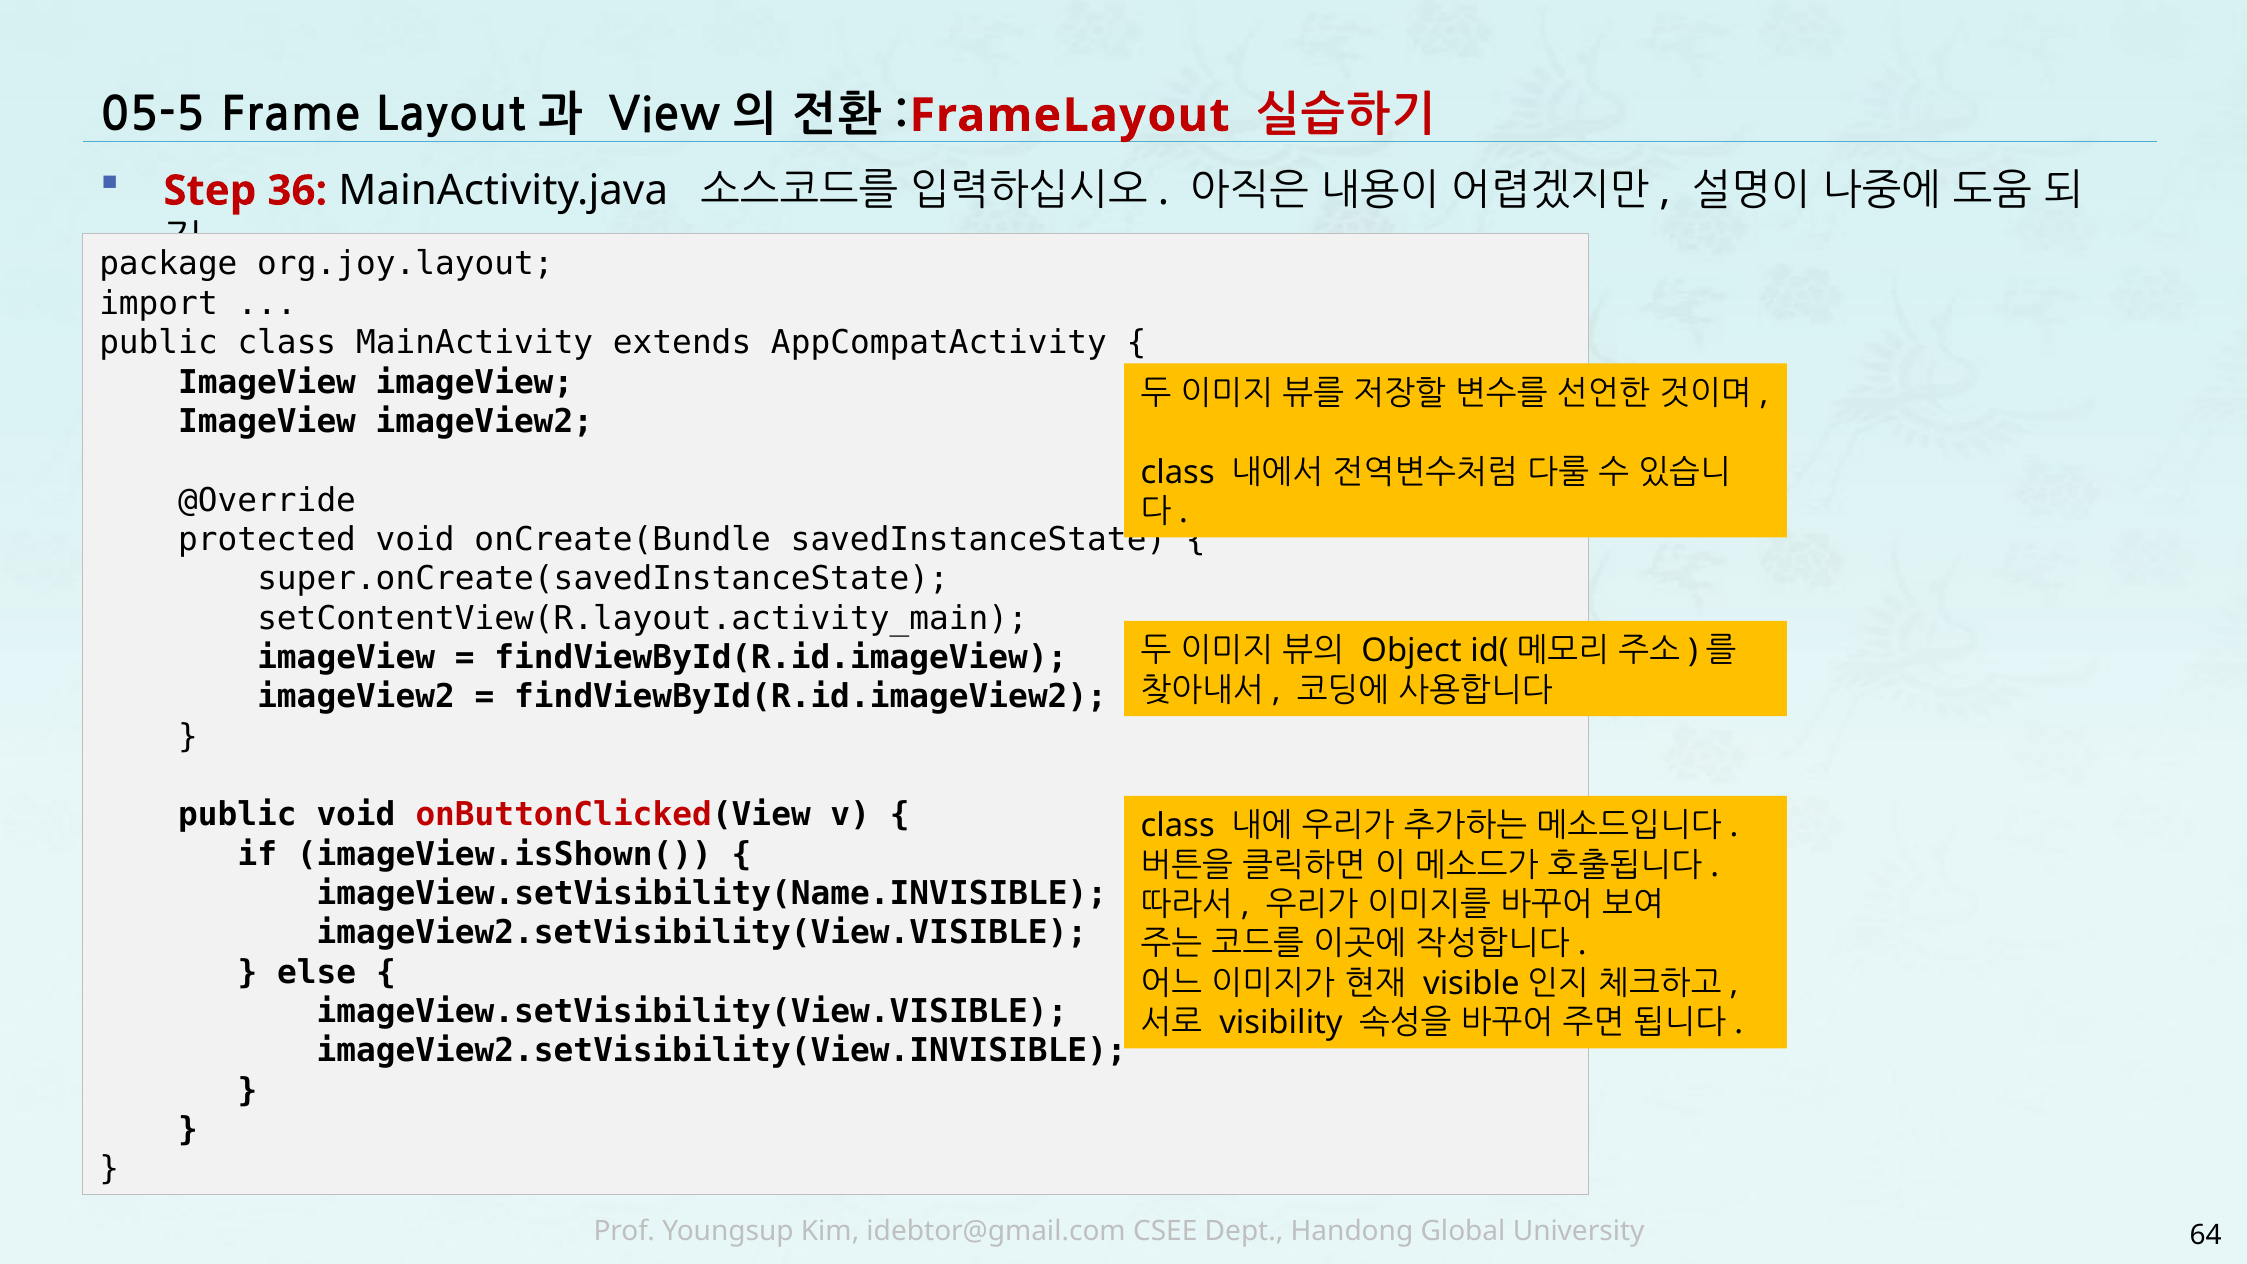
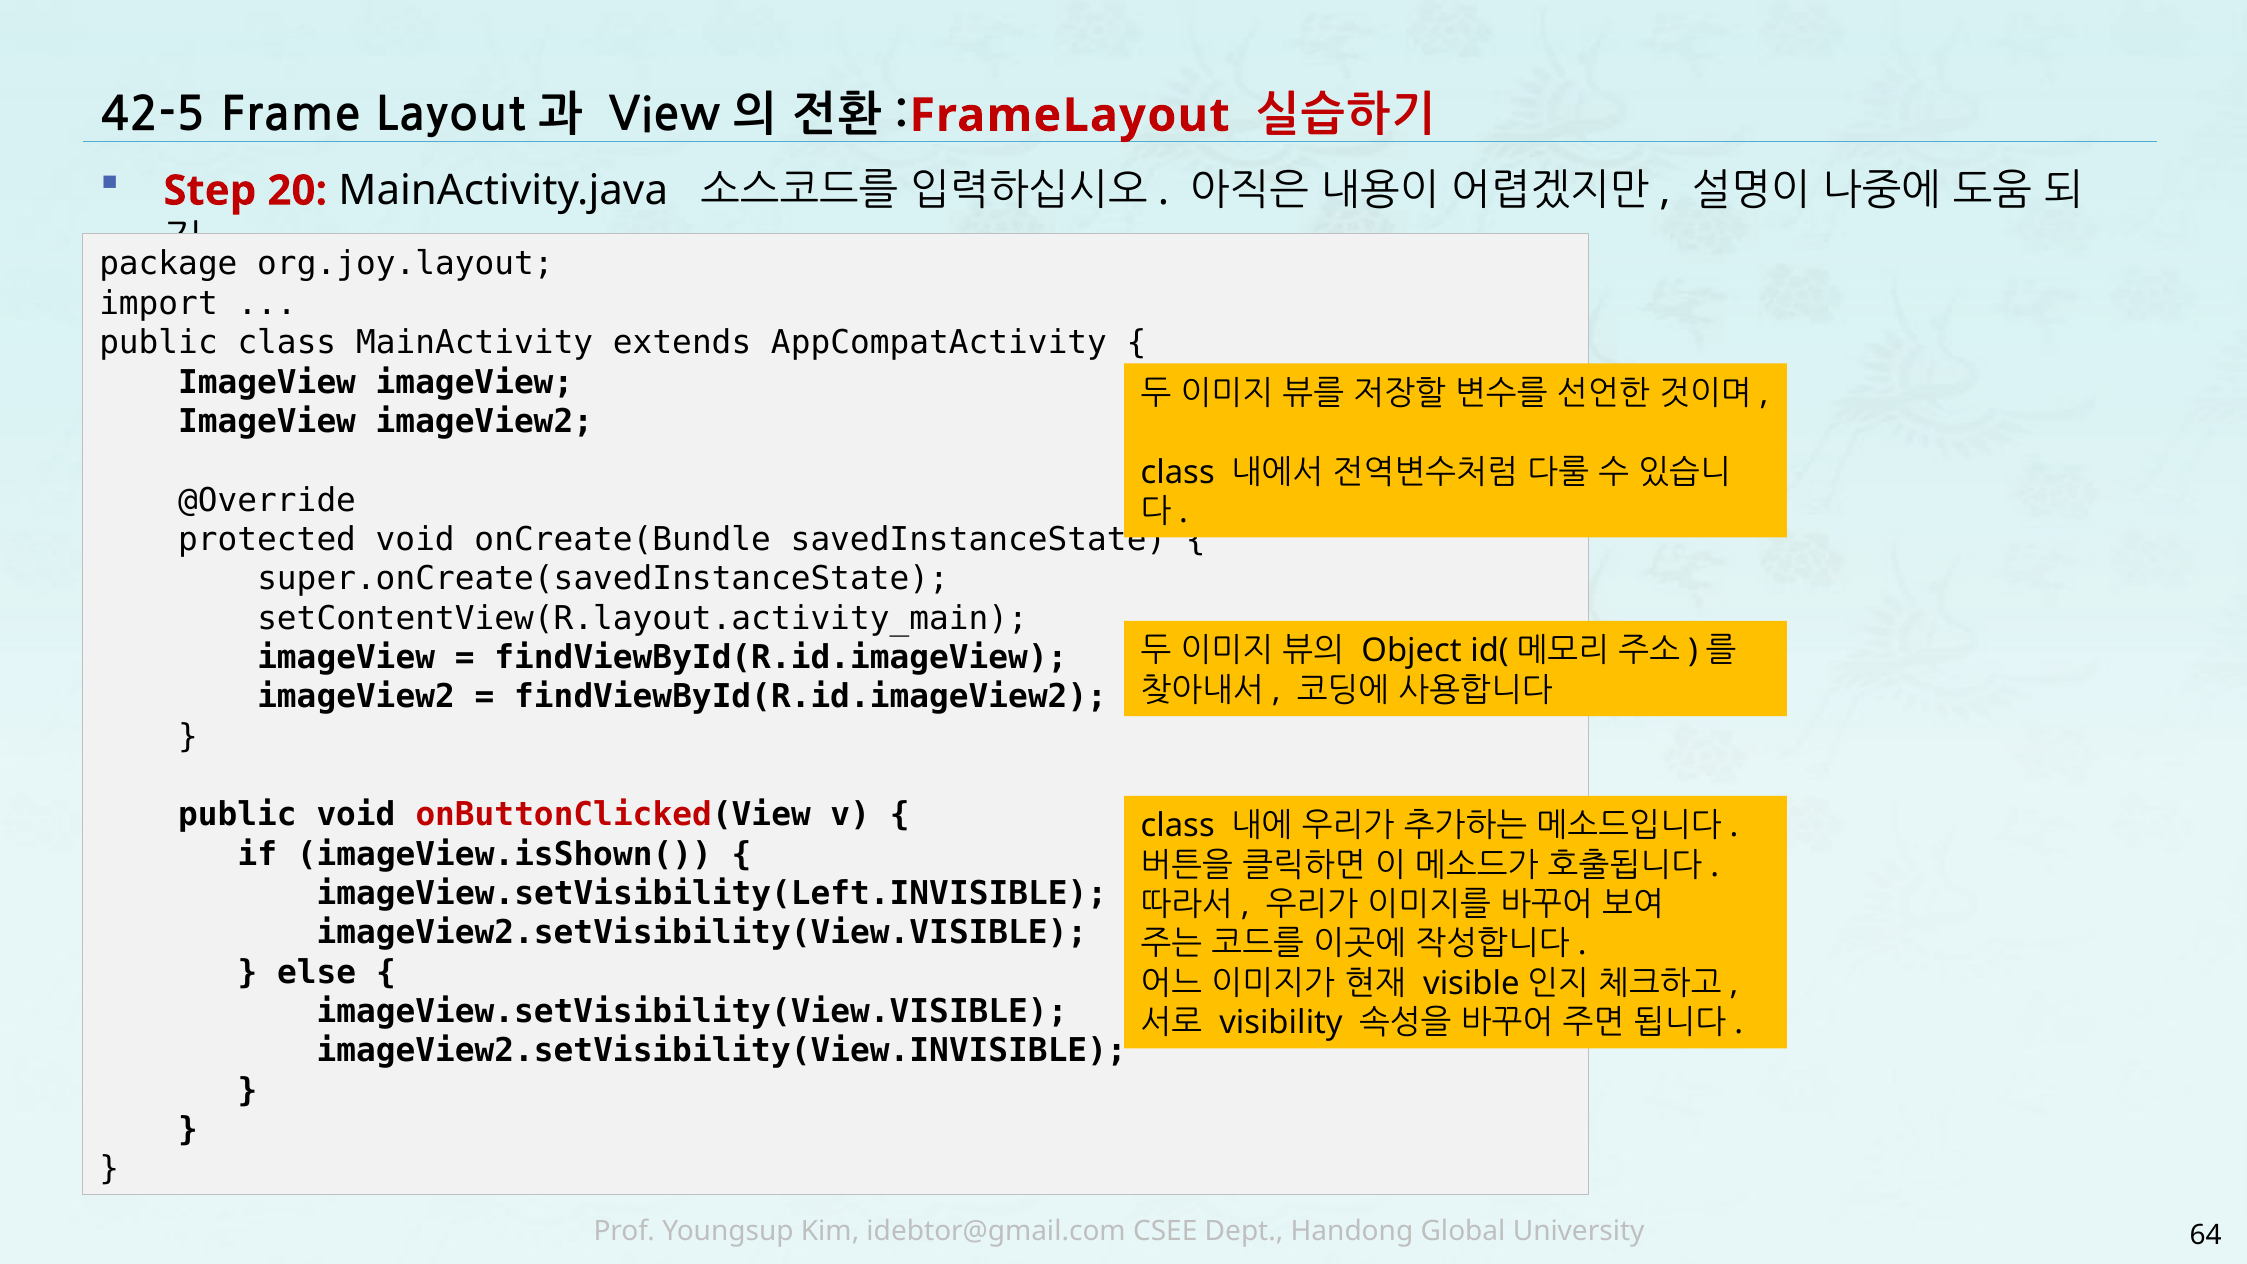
05-5: 05-5 -> 42-5 (153, 115)
36: 36 -> 20 (297, 191)
imageView.setVisibility(Name.INVISIBLE: imageView.setVisibility(Name.INVISIBLE -> imageView.setVisibility(Left.INVISIBLE (712, 894)
